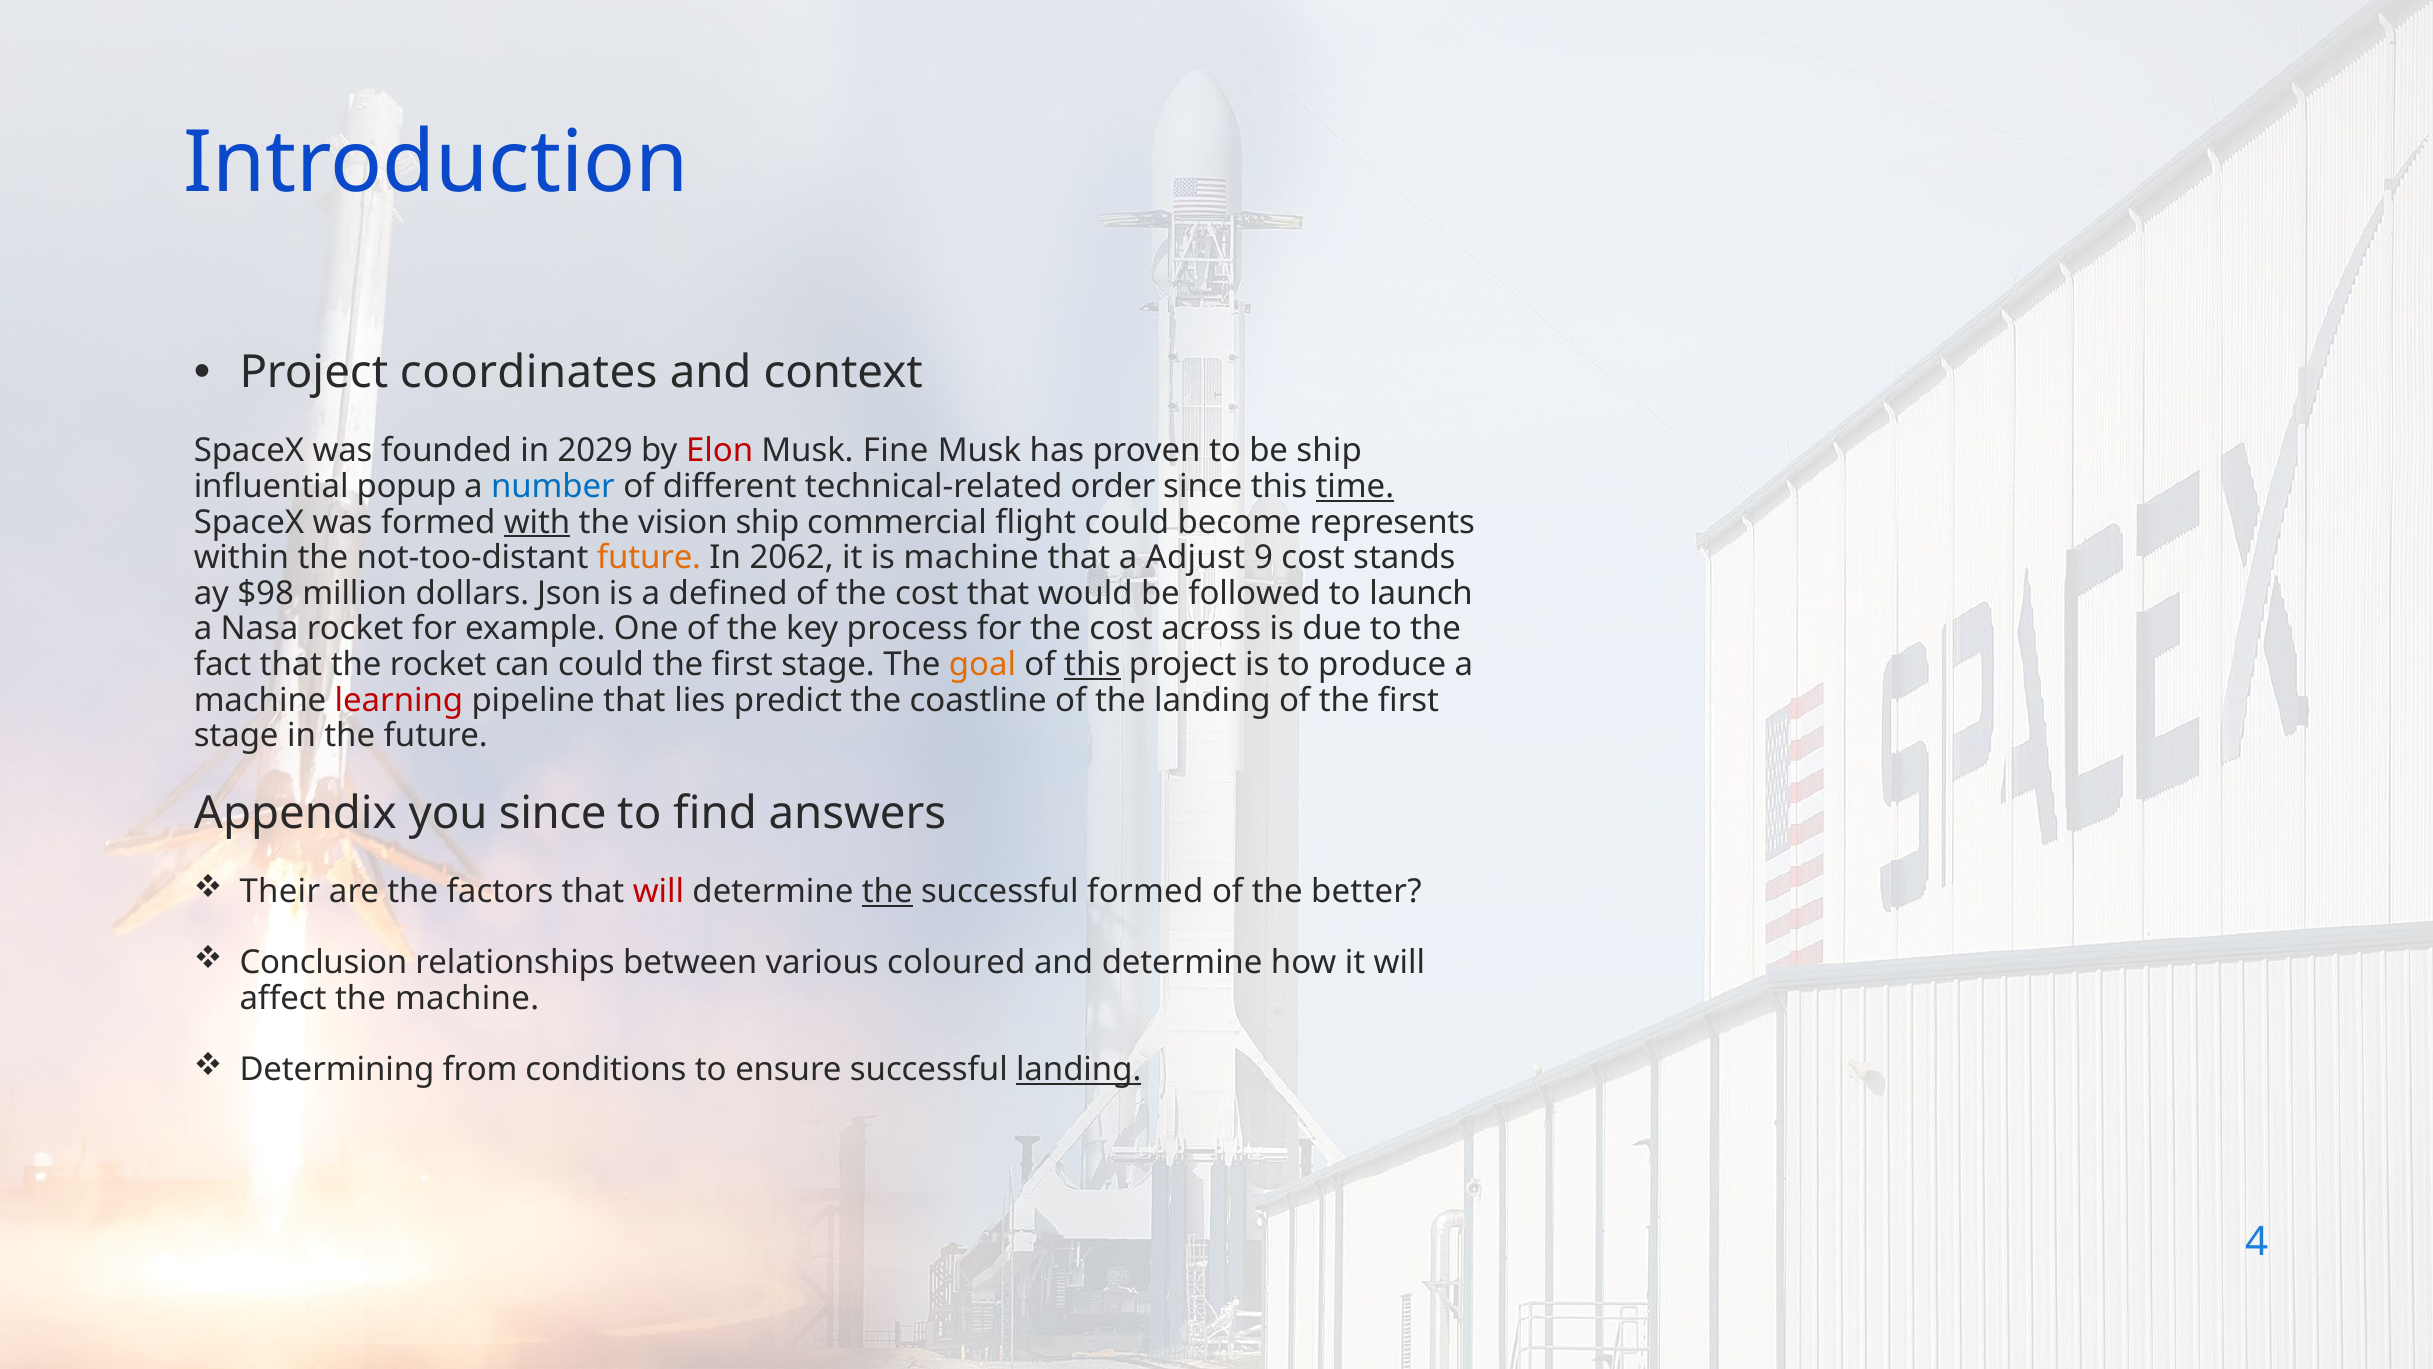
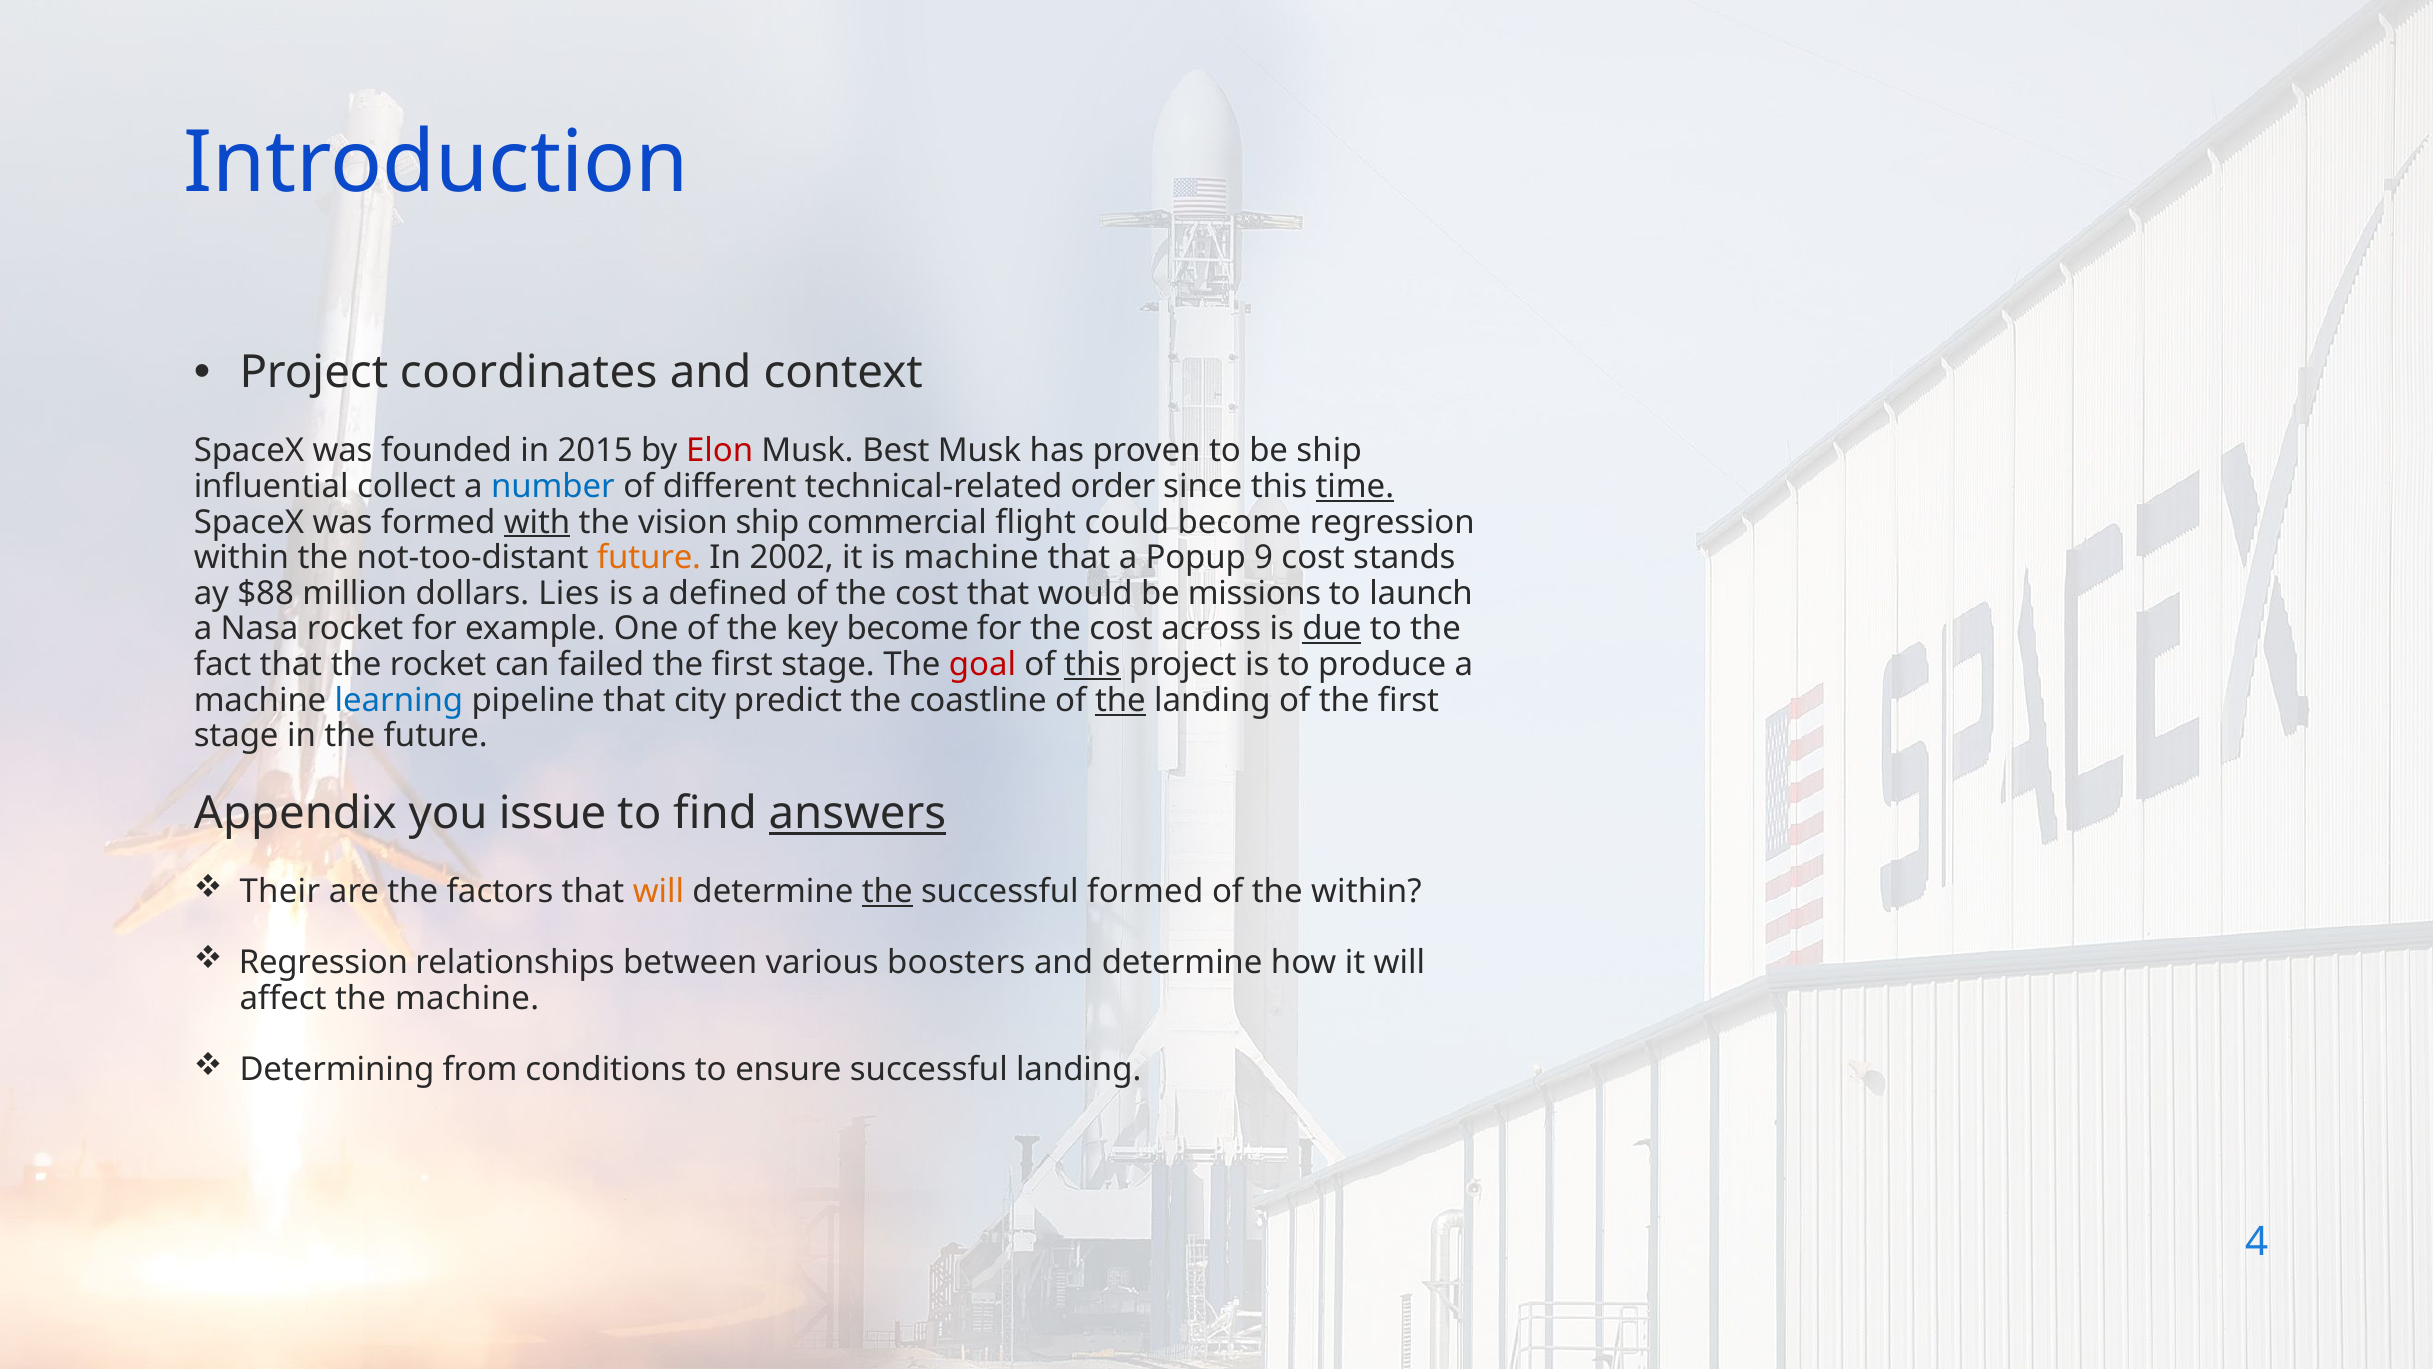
2029: 2029 -> 2015 (595, 451)
Fine: Fine -> Best (896, 451)
popup: popup -> collect (406, 486)
become represents: represents -> regression (1392, 522)
2062: 2062 -> 2002 (792, 558)
Adjust: Adjust -> Popup (1196, 558)
$98: $98 -> $88 (266, 593)
Json: Json -> Lies (569, 593)
followed: followed -> missions (1255, 593)
key process: process -> become (908, 629)
due underline: none -> present (1332, 629)
can could: could -> failed (601, 664)
goal colour: orange -> red (983, 664)
learning colour: red -> blue (399, 700)
lies: lies -> city (700, 700)
the underline: none -> present (1120, 700)
you since: since -> issue (553, 814)
answers underline: none -> present (857, 814)
will colour: red -> orange (658, 892)
the better: better -> within (1366, 892)
Conclusion: Conclusion -> Regression (323, 963)
coloured: coloured -> boosters (956, 963)
landing underline: present -> none (1079, 1070)
